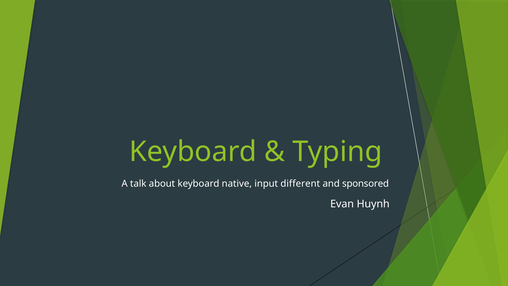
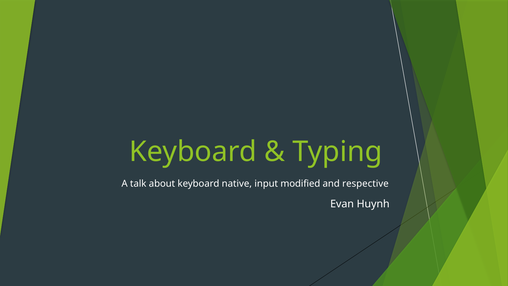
different: different -> modified (300, 183)
sponsored: sponsored -> respective (365, 183)
